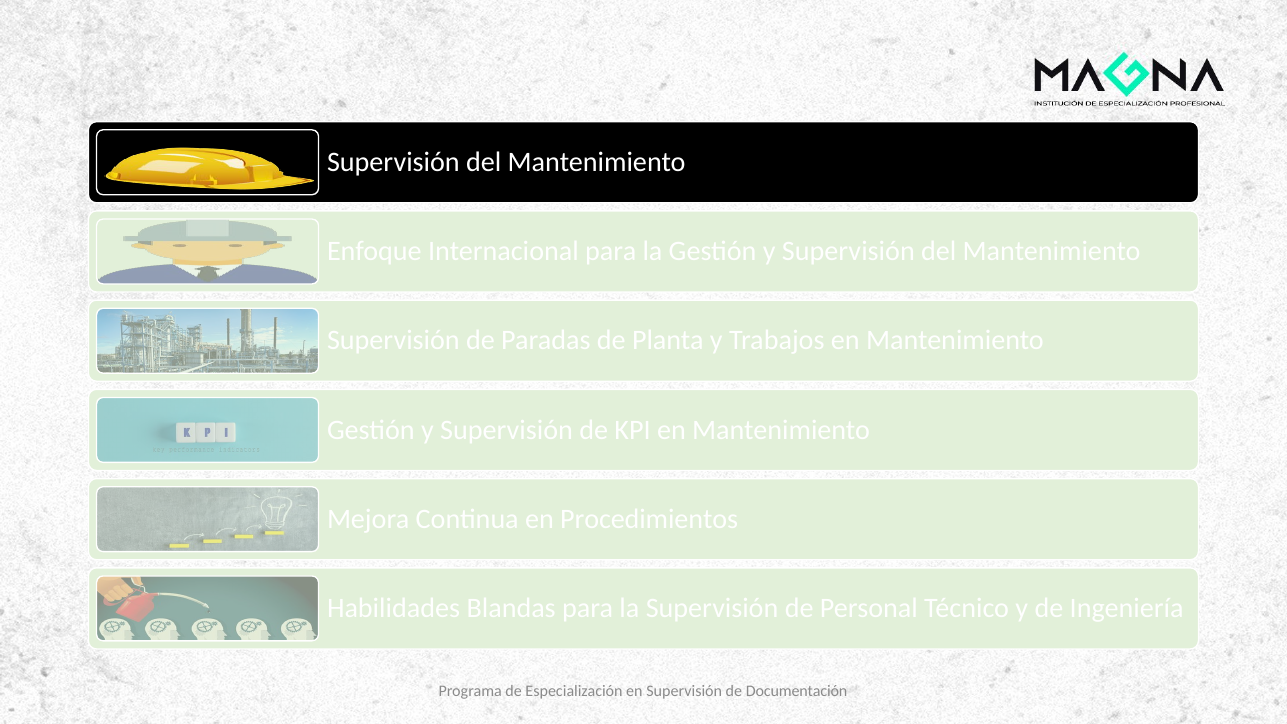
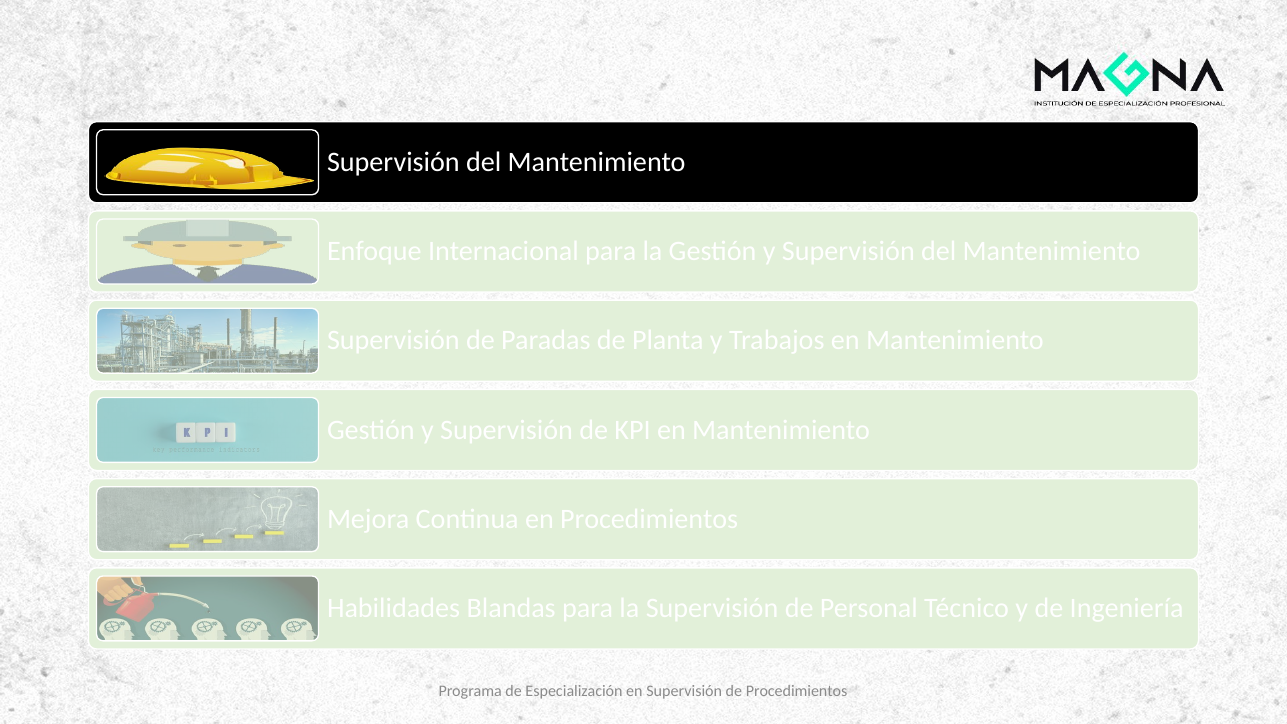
de Documentación: Documentación -> Procedimientos (797, 691)
